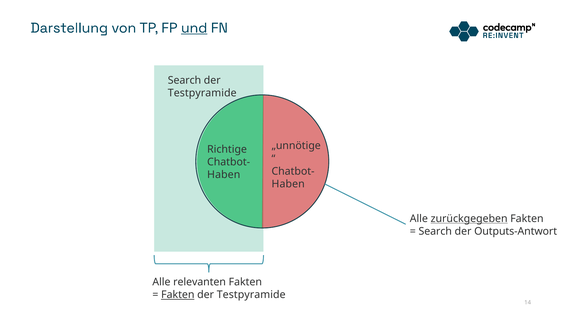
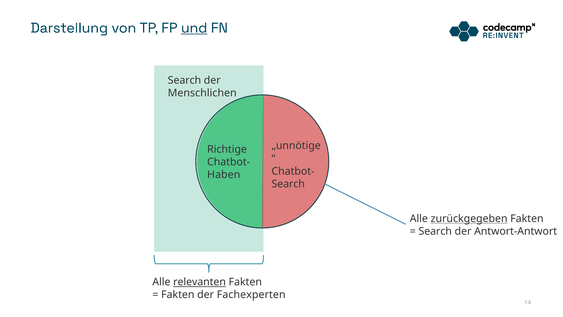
Testpyramide: Testpyramide -> Menschlichen (202, 93)
Haben: Haben -> Search (288, 184)
Outputs-Antwort: Outputs-Antwort -> Antwort-Antwort (516, 231)
relevanten underline: none -> present (200, 282)
Fakten underline: present -> none (178, 294)
Testpyramide: Testpyramide -> Fachexperten (251, 294)
